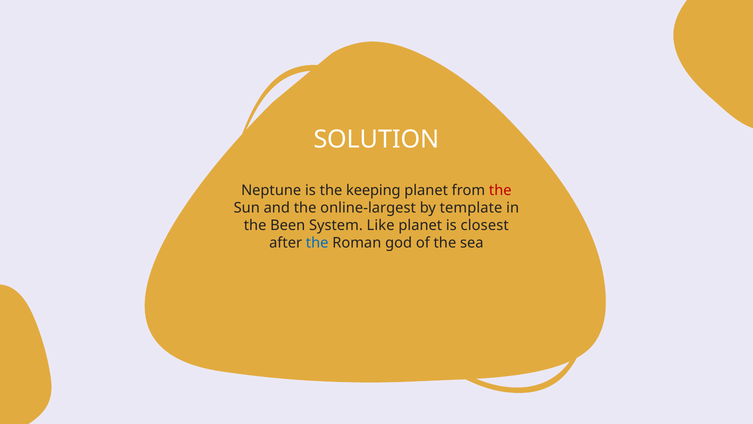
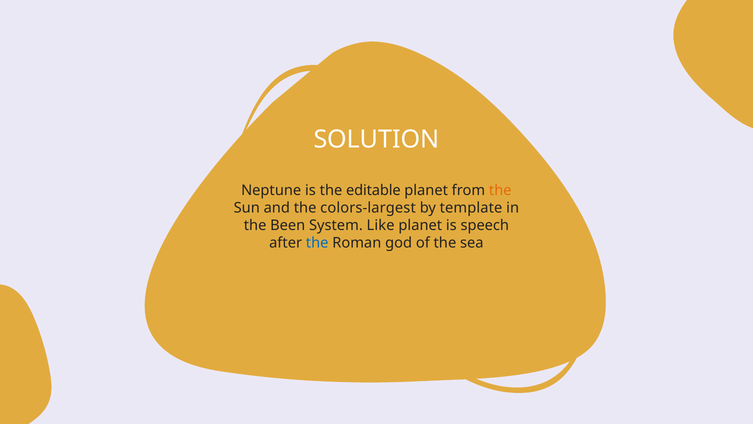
keeping: keeping -> editable (373, 190)
the colour: red -> orange (500, 190)
online-largest: online-largest -> colors-largest (368, 208)
closest: closest -> speech (485, 225)
